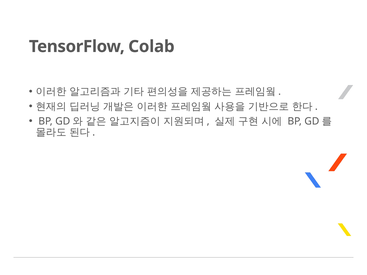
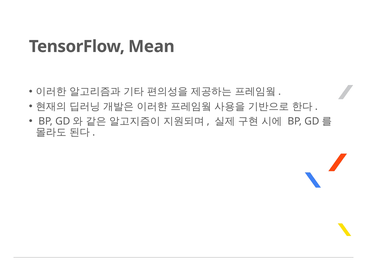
Colab: Colab -> Mean (151, 47)
